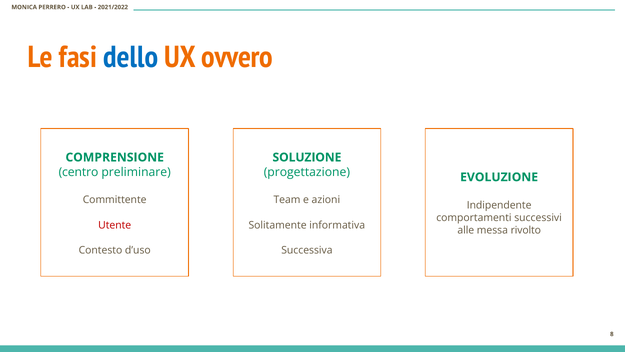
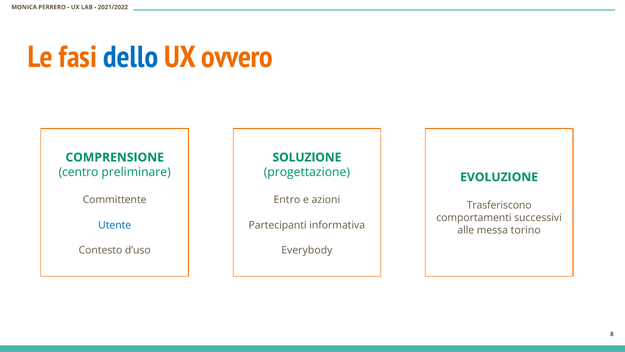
Team: Team -> Entro (287, 200)
Indipendente: Indipendente -> Trasferiscono (499, 205)
Utente colour: red -> blue (115, 225)
Solitamente: Solitamente -> Partecipanti (278, 225)
rivolto: rivolto -> torino (526, 230)
Successiva: Successiva -> Everybody (307, 250)
